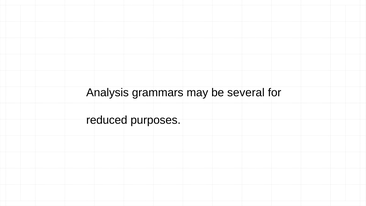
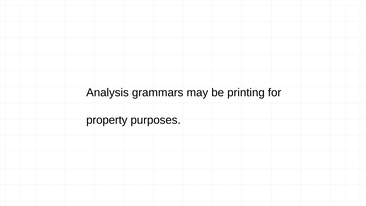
several: several -> printing (246, 92)
reduced: reduced -> property (107, 120)
